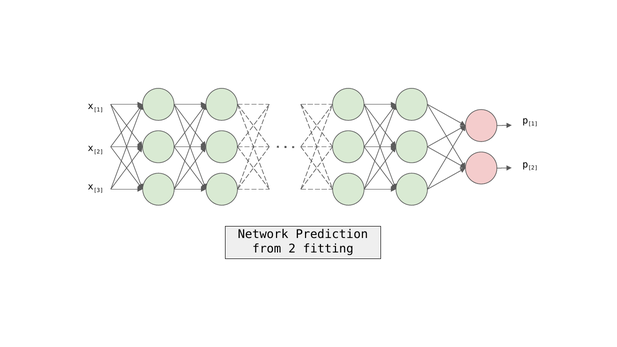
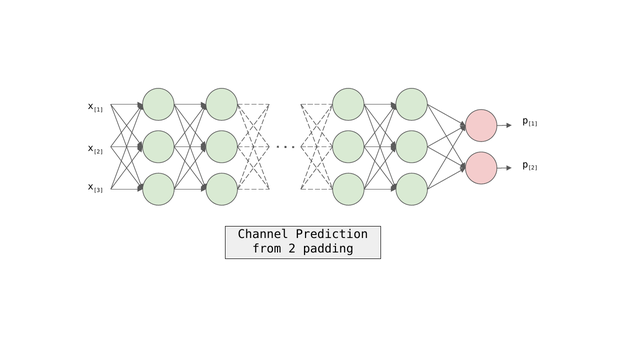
Network: Network -> Channel (263, 234)
fitting: fitting -> padding (328, 249)
